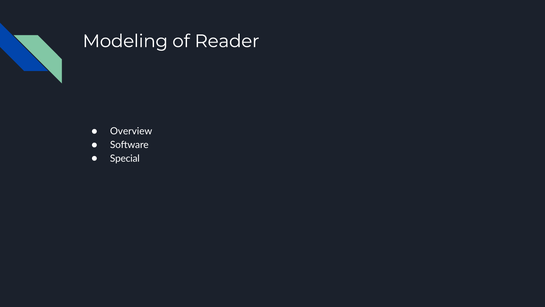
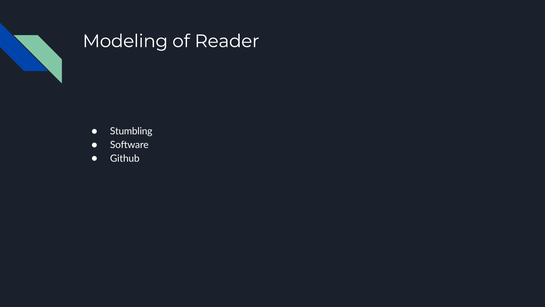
Overview: Overview -> Stumbling (131, 131)
Special: Special -> Github (125, 158)
